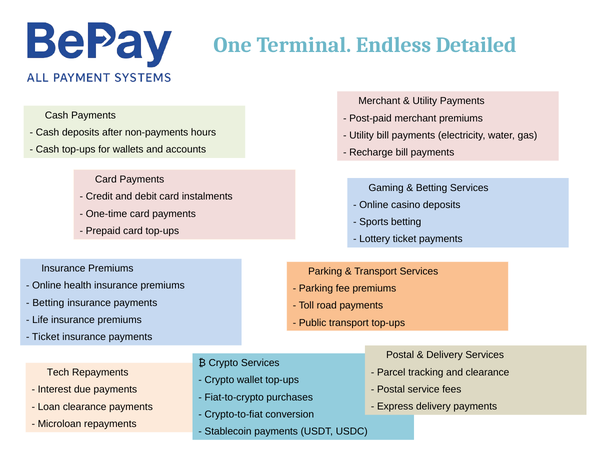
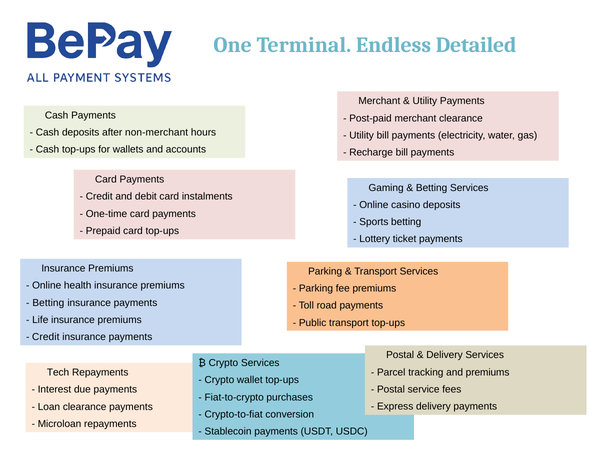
merchant premiums: premiums -> clearance (461, 118)
non-payments: non-payments -> non-merchant (157, 133)
Ticket: Ticket -> Credit (46, 337)
and clearance: clearance -> premiums (488, 372)
